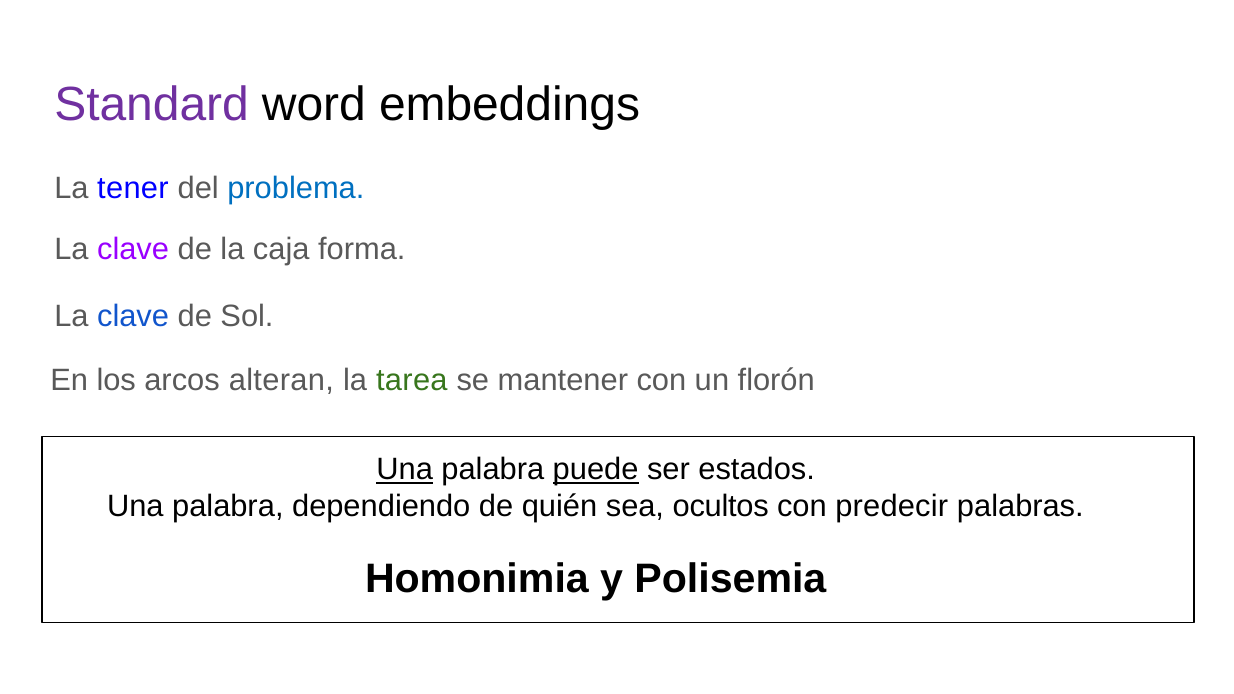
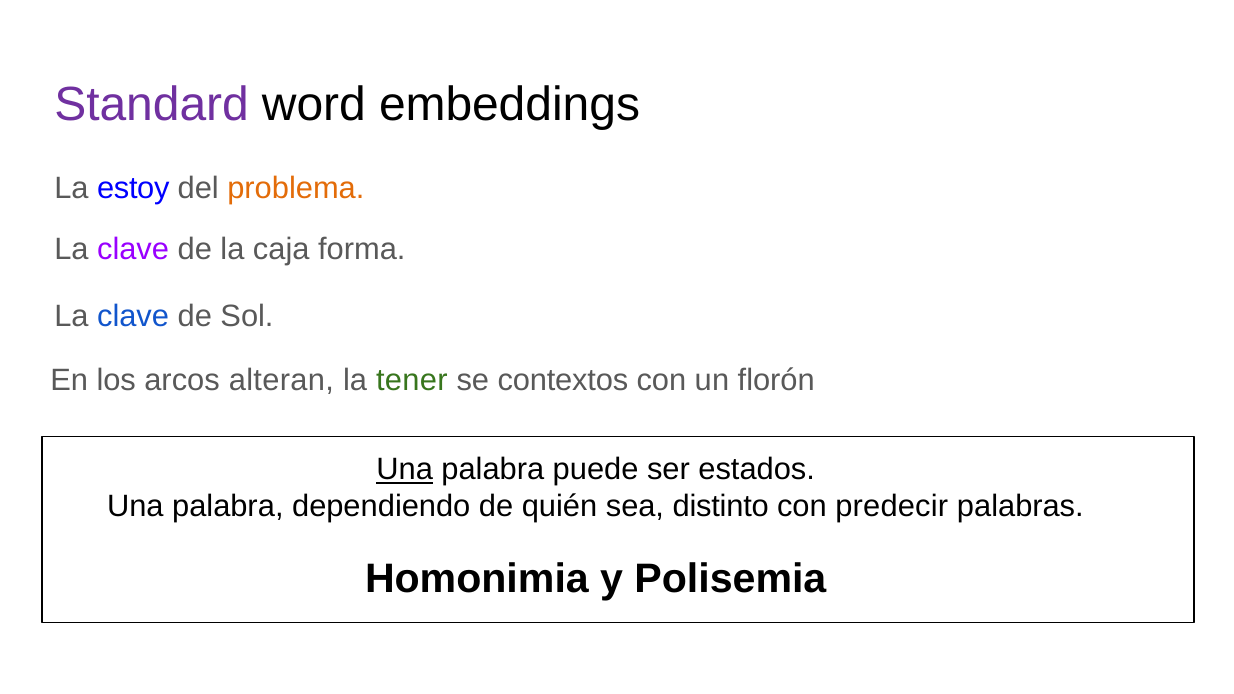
tener: tener -> estoy (133, 189)
problema colour: blue -> orange (296, 189)
tarea: tarea -> tener (412, 380)
mantener: mantener -> contextos (563, 380)
puede underline: present -> none (596, 470)
ocultos: ocultos -> distinto (721, 507)
